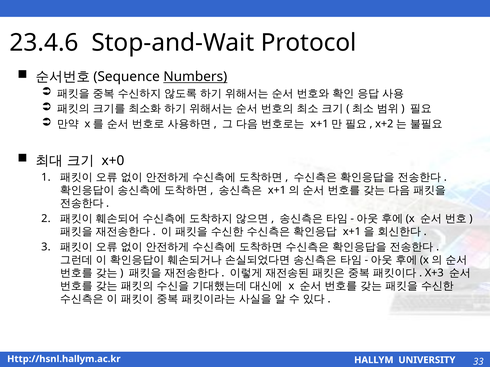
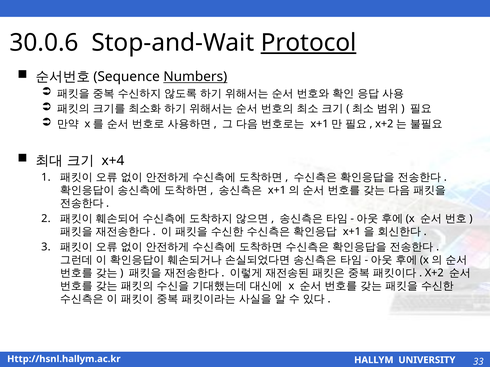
23.4.6: 23.4.6 -> 30.0.6 (44, 43)
Protocol underline: none -> present (309, 43)
x+0: x+0 -> x+4 (113, 161)
X+3: X+3 -> X+2 (434, 273)
